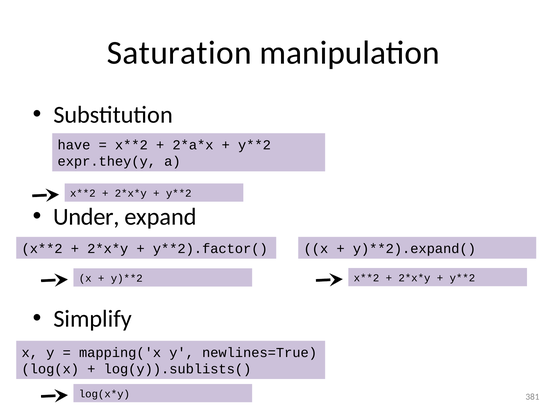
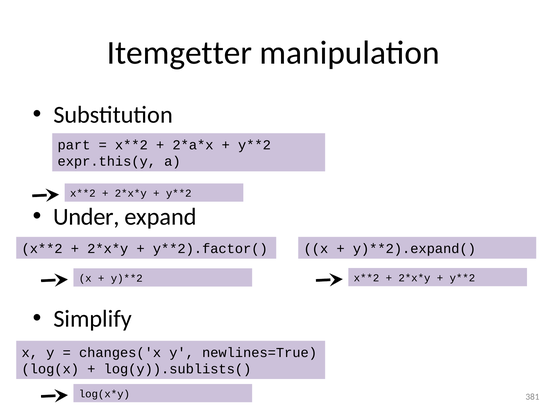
Saturation: Saturation -> Itemgetter (179, 53)
have: have -> part (74, 145)
expr.they(y: expr.they(y -> expr.this(y (107, 162)
mapping('x: mapping('x -> changes('x (120, 353)
